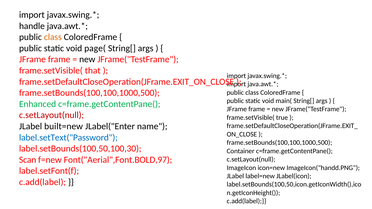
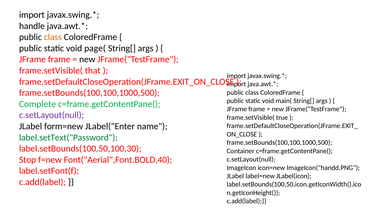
Enhanced: Enhanced -> Complete (38, 104)
c.setLayout(null colour: red -> purple (52, 115)
built=new: built=new -> form=new (64, 126)
label.setText("Password colour: blue -> green (68, 138)
Scan: Scan -> Stop (28, 160)
Font("Aerial",Font.BOLD,97: Font("Aerial",Font.BOLD,97 -> Font("Aerial",Font.BOLD,40 (118, 160)
